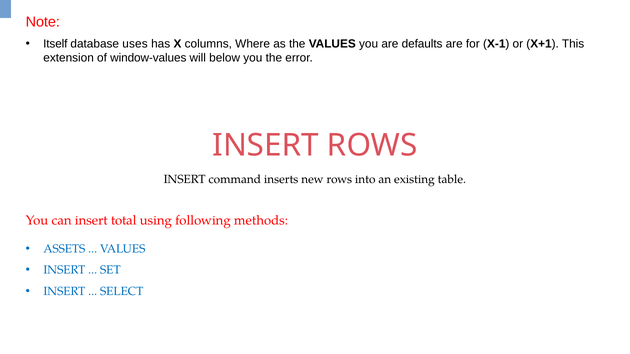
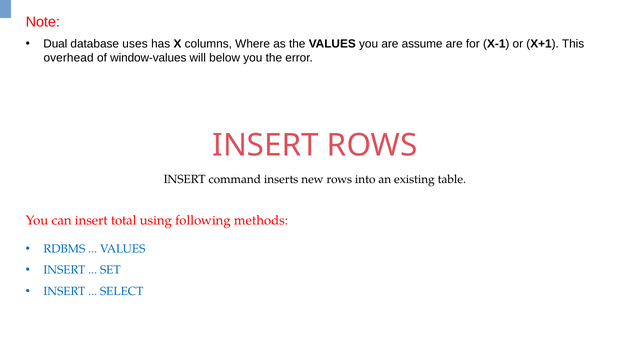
Itself: Itself -> Dual (55, 44)
defaults: defaults -> assume (422, 44)
extension: extension -> overhead (69, 58)
ASSETS: ASSETS -> RDBMS (64, 249)
